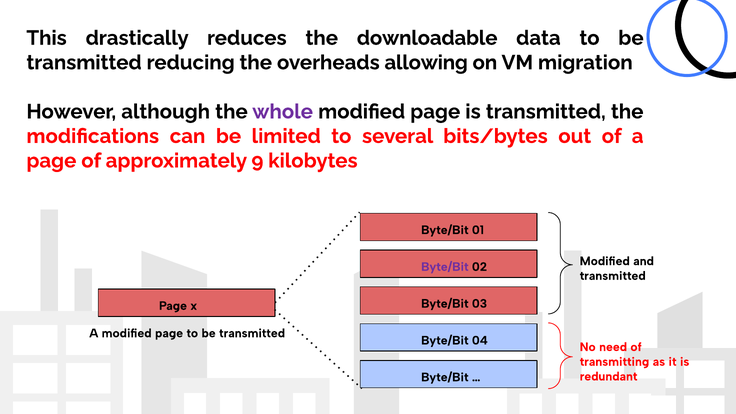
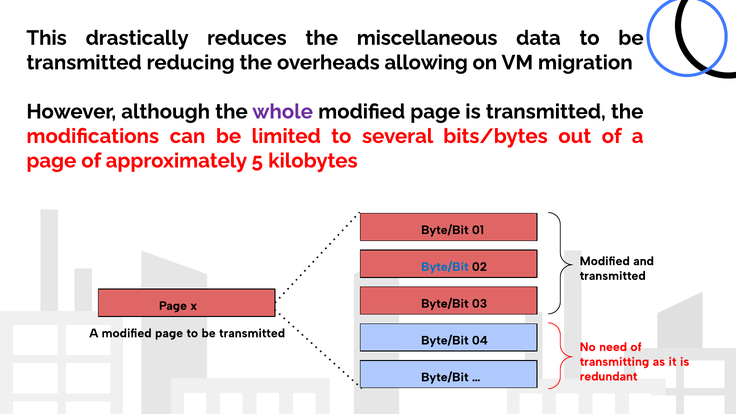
downloadable: downloadable -> miscellaneous (427, 38)
9: 9 -> 5 (257, 161)
Byte/Bit colour: purple -> blue (445, 267)
